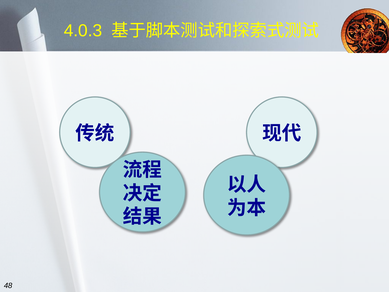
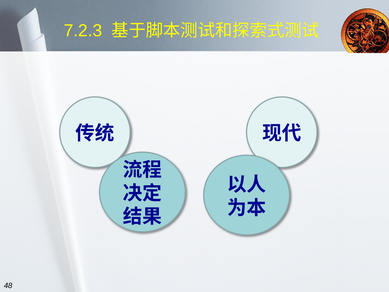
4.0.3: 4.0.3 -> 7.2.3 (83, 31)
